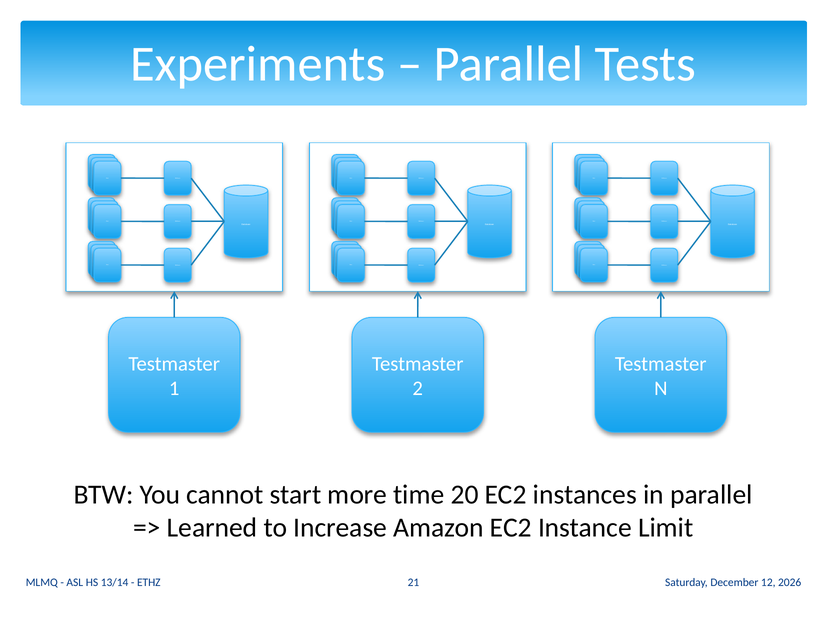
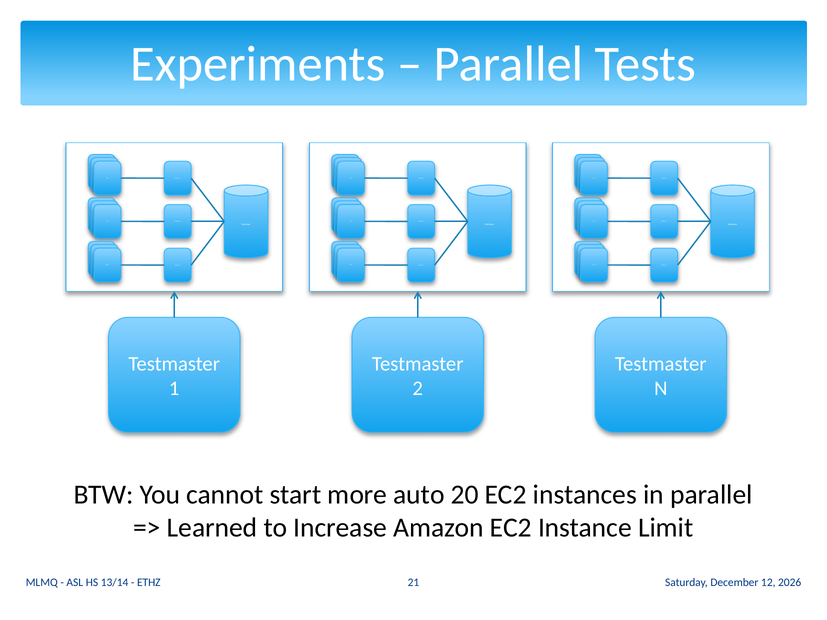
time: time -> auto (419, 495)
